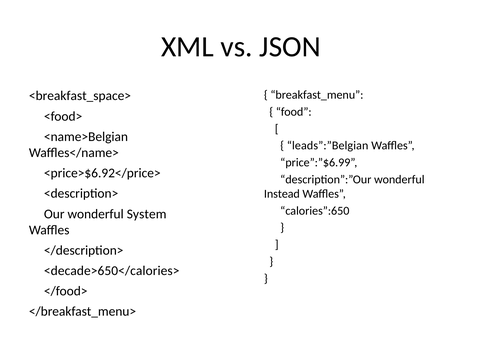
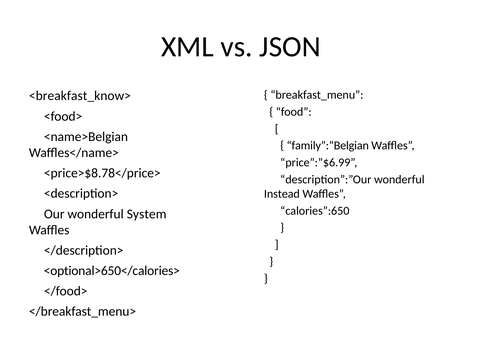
<breakfast_space>: <breakfast_space> -> <breakfast_know> (80, 96)
leads”:”Belgian: leads”:”Belgian -> family”:”Belgian (328, 145)
<price>$6.92</price>: <price>$6.92</price> -> <price>$8.78</price> (102, 173)
<decade>650</calories>: <decade>650</calories> -> <optional>650</calories> (112, 270)
